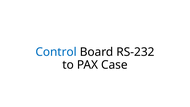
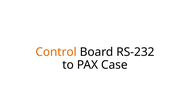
Control colour: blue -> orange (56, 52)
